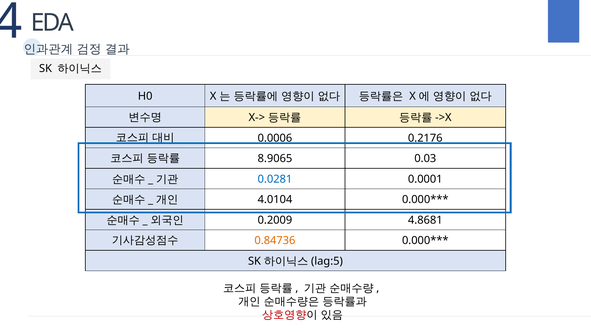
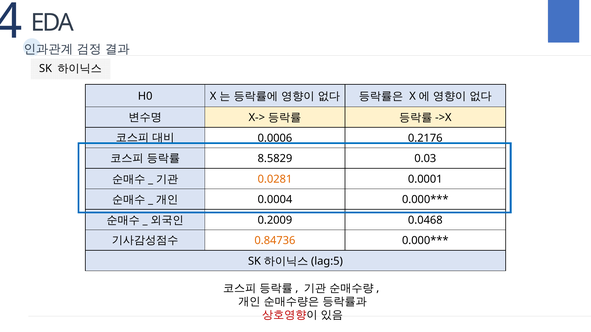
8.9065: 8.9065 -> 8.5829 (275, 159)
0.0281 colour: blue -> orange (275, 179)
4.0104: 4.0104 -> 0.0004 (275, 200)
4.8681: 4.8681 -> 0.0468 (425, 220)
